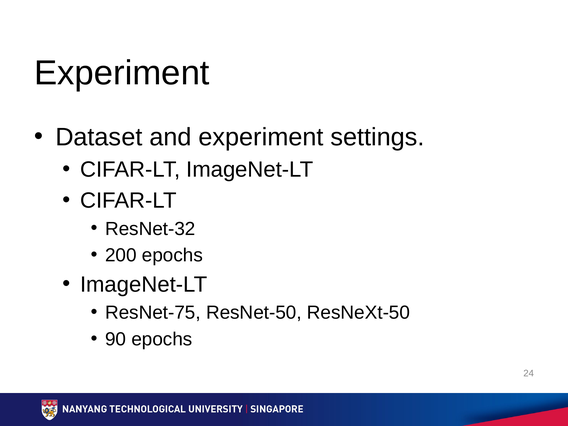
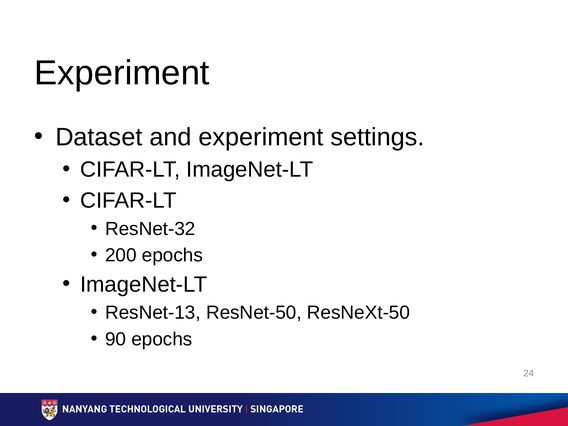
ResNet-75: ResNet-75 -> ResNet-13 (153, 313)
